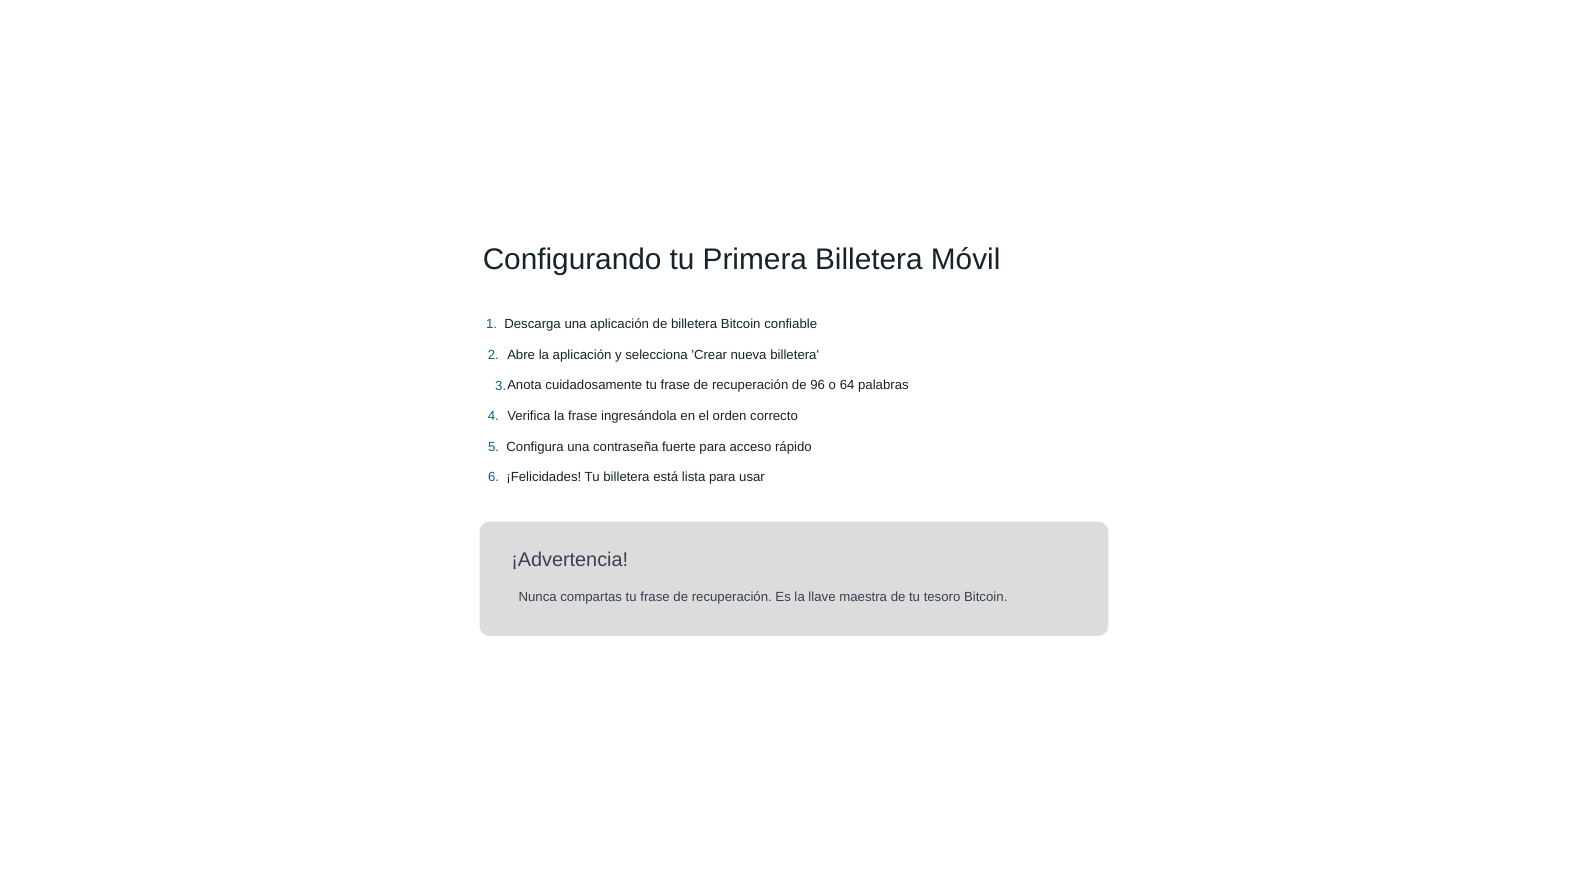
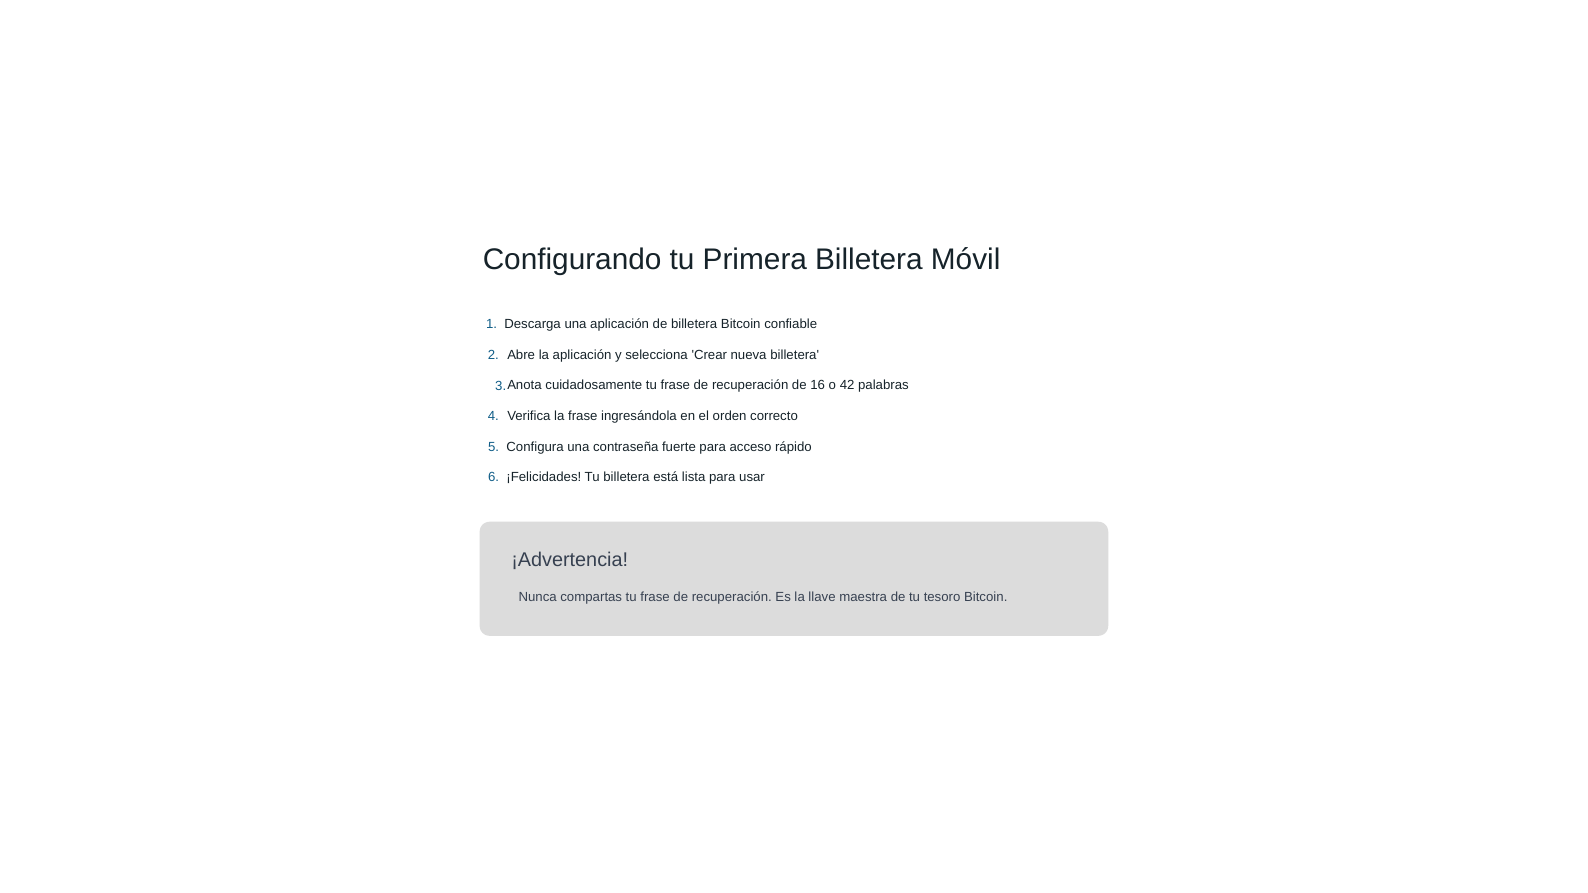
96: 96 -> 16 (818, 386)
64: 64 -> 42 (847, 386)
